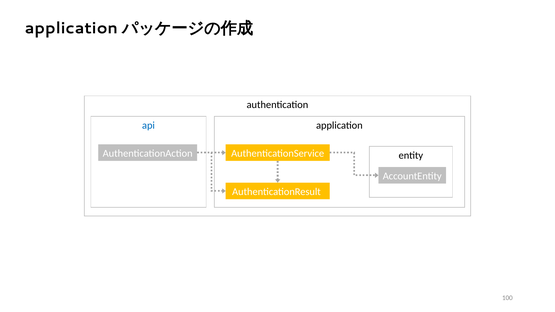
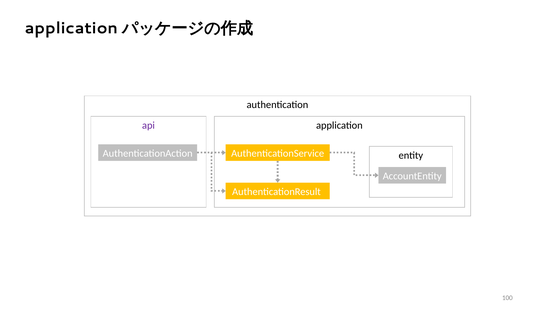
api colour: blue -> purple (148, 125)
